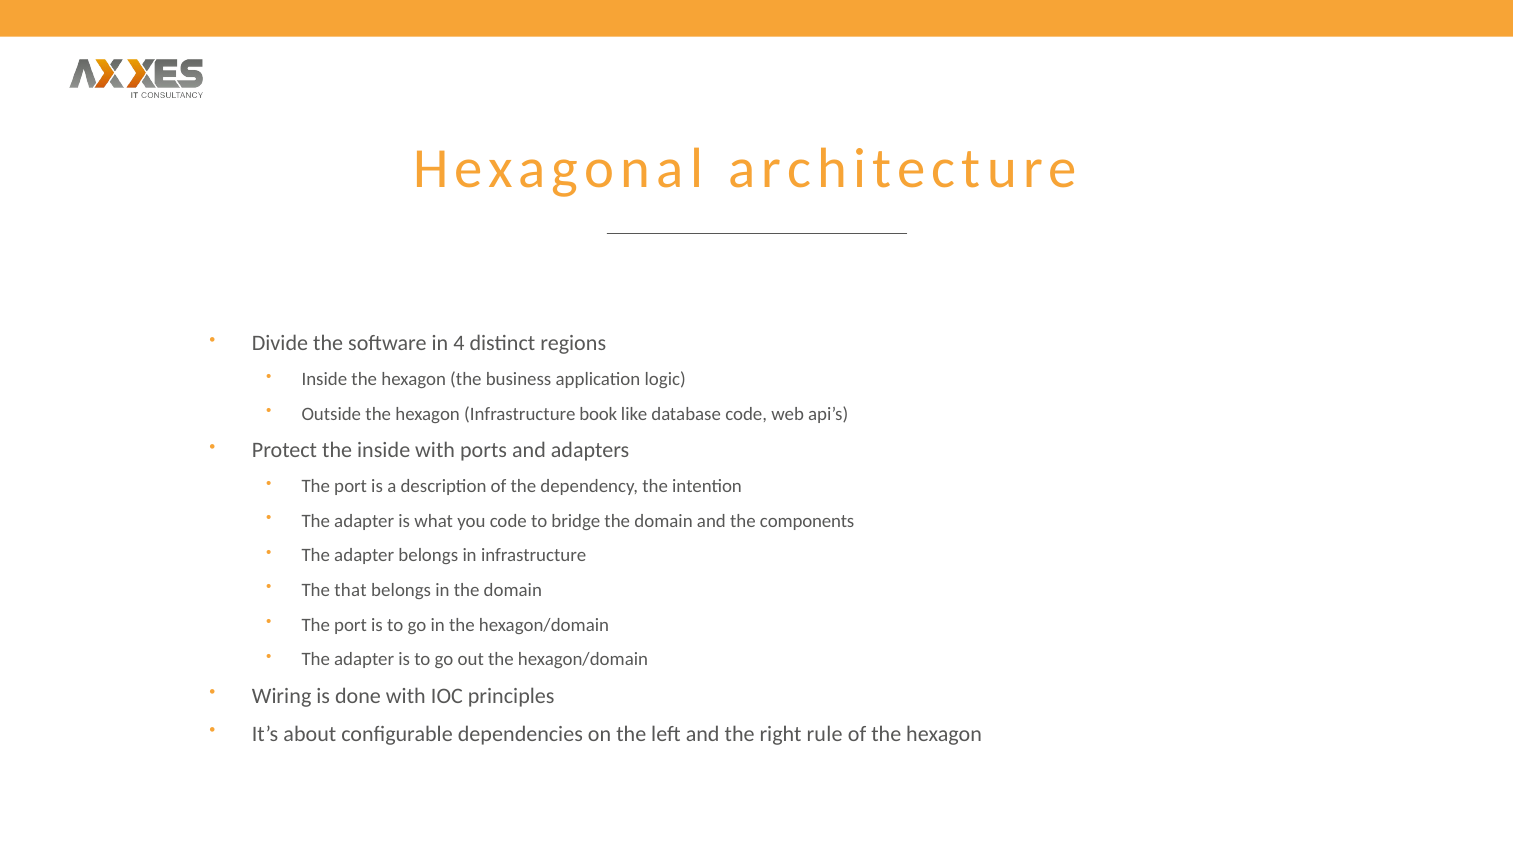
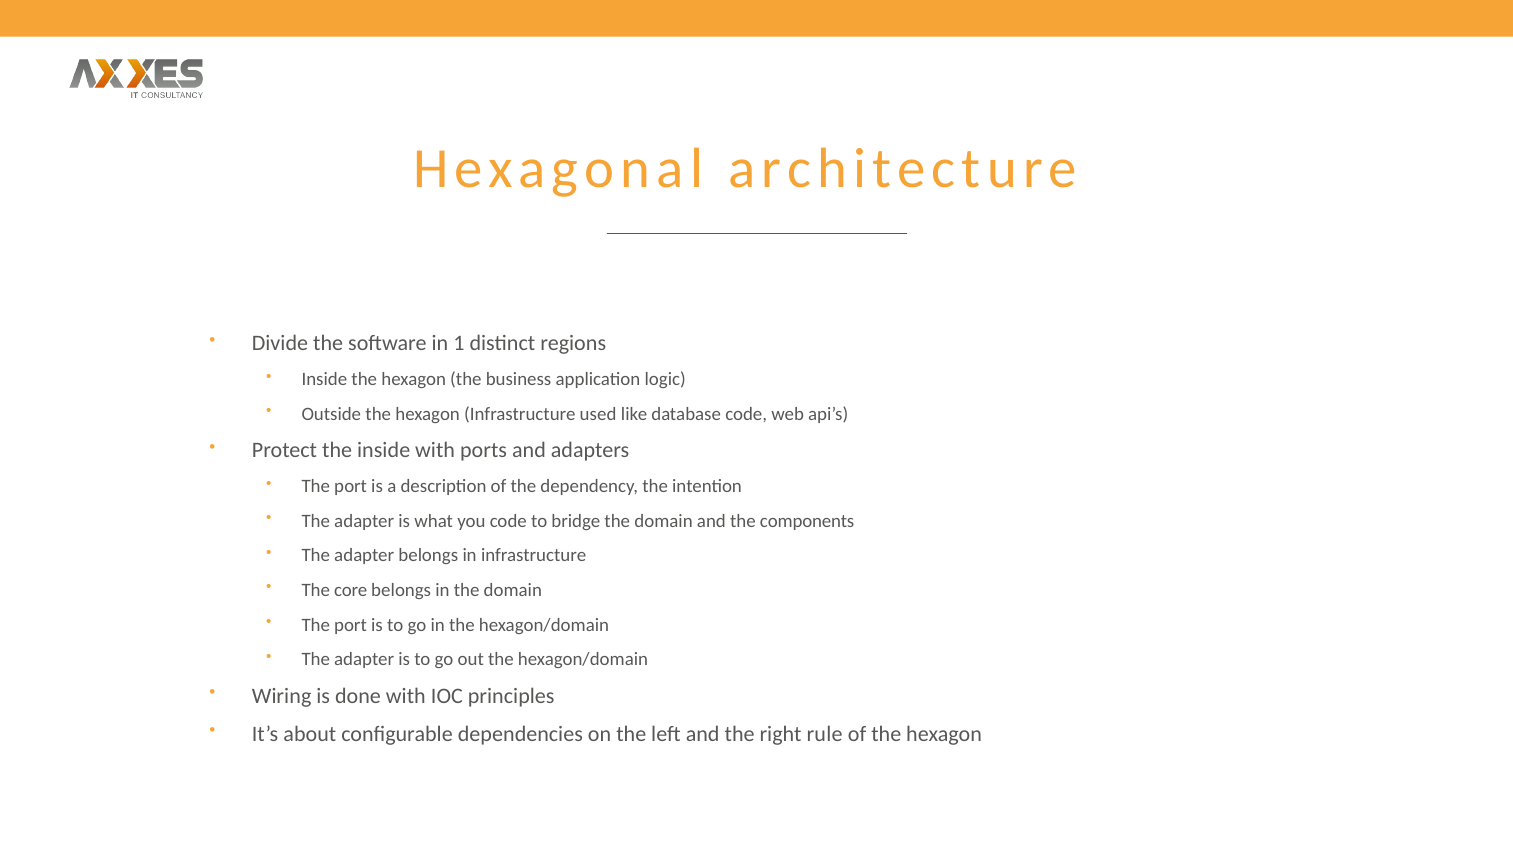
4: 4 -> 1 (459, 344)
book: book -> used (598, 414)
that: that -> core (351, 590)
